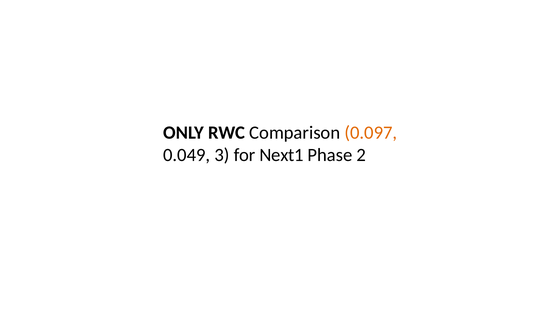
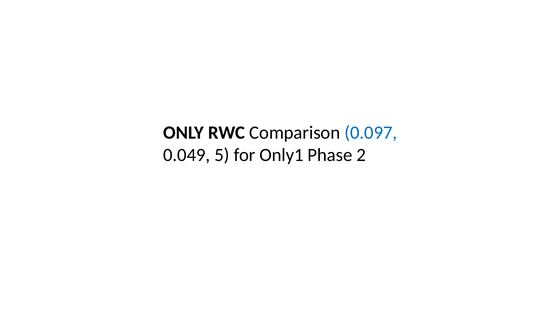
0.097 colour: orange -> blue (371, 132)
3: 3 -> 5 (222, 155)
Next1: Next1 -> Only1 (282, 155)
